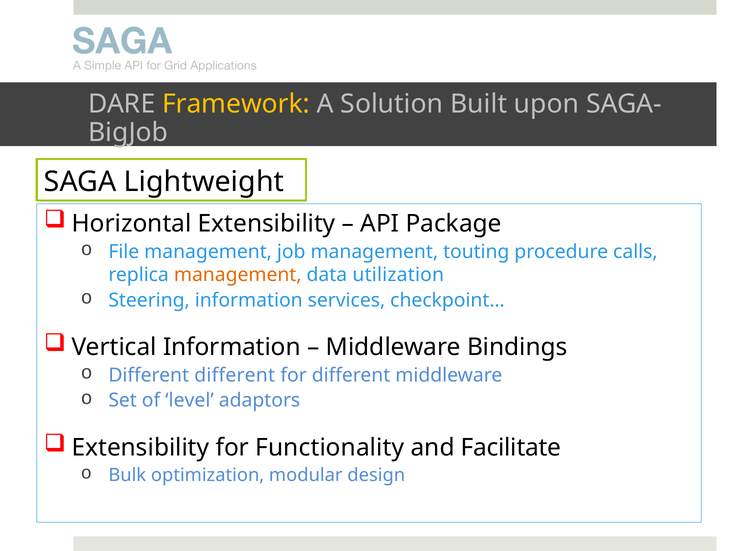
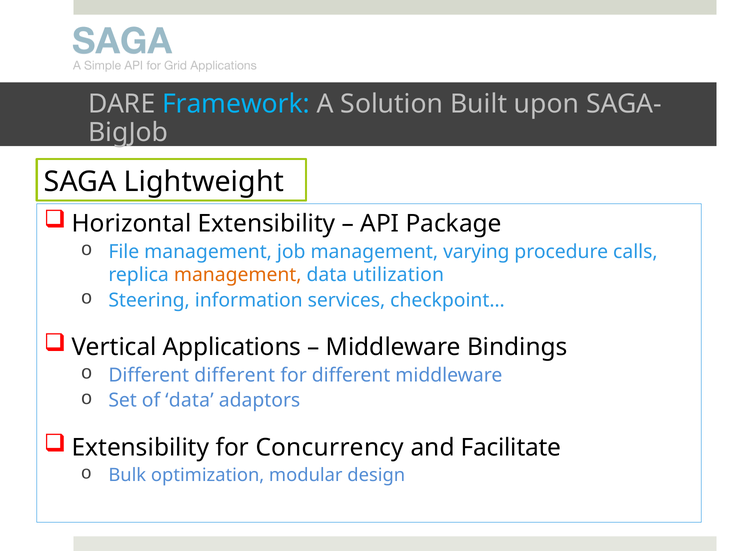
Framework colour: yellow -> light blue (236, 104)
touting: touting -> varying (476, 252)
Vertical Information: Information -> Applications (232, 347)
of level: level -> data (189, 401)
Functionality: Functionality -> Concurrency (330, 448)
